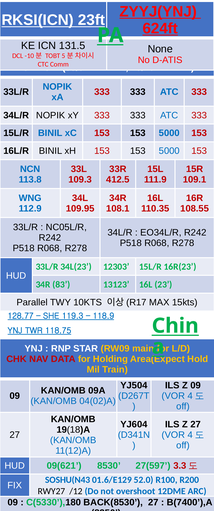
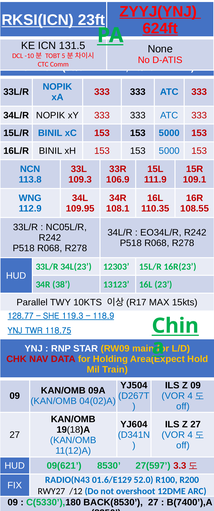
412.5: 412.5 -> 106.9 (118, 180)
83: 83 -> 38 (61, 285)
SOSHU(N43: SOSHU(N43 -> RADIO(N43 (68, 481)
